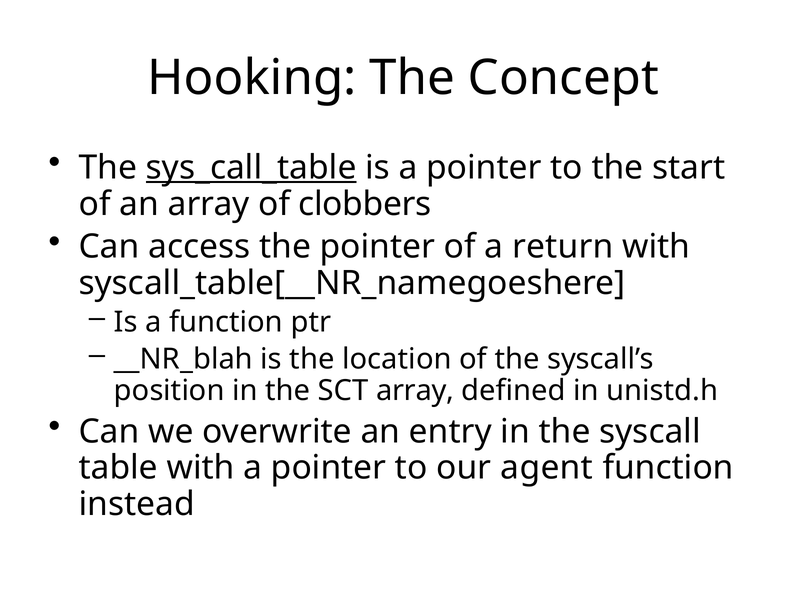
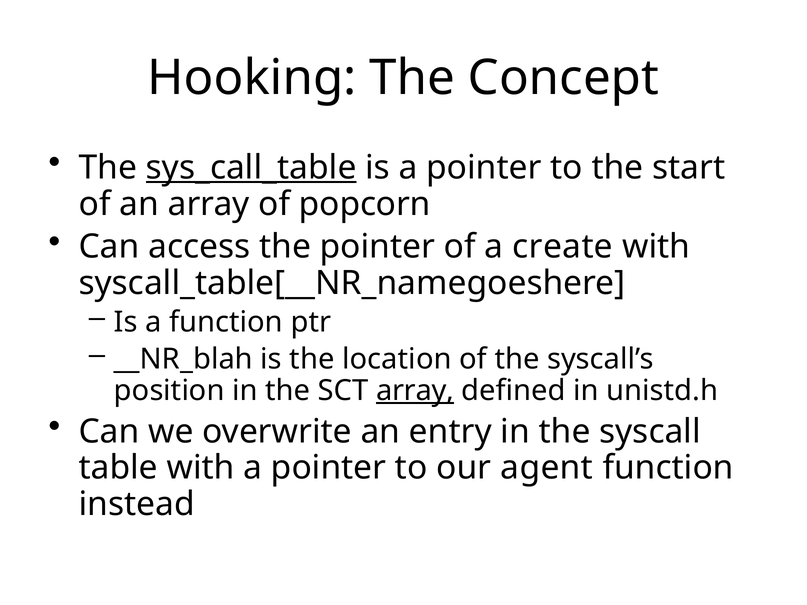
clobbers: clobbers -> popcorn (365, 204)
return: return -> create (563, 247)
array underline: none -> present (415, 391)
